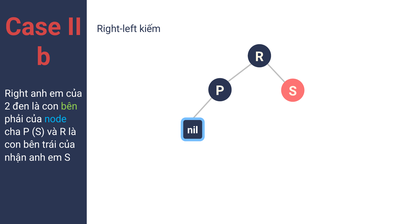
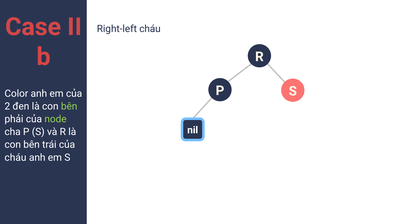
Right-left kiếm: kiếm -> cháu (150, 29)
Right: Right -> Color (16, 94)
node colour: light blue -> light green (56, 119)
nhận: nhận -> cháu (15, 158)
